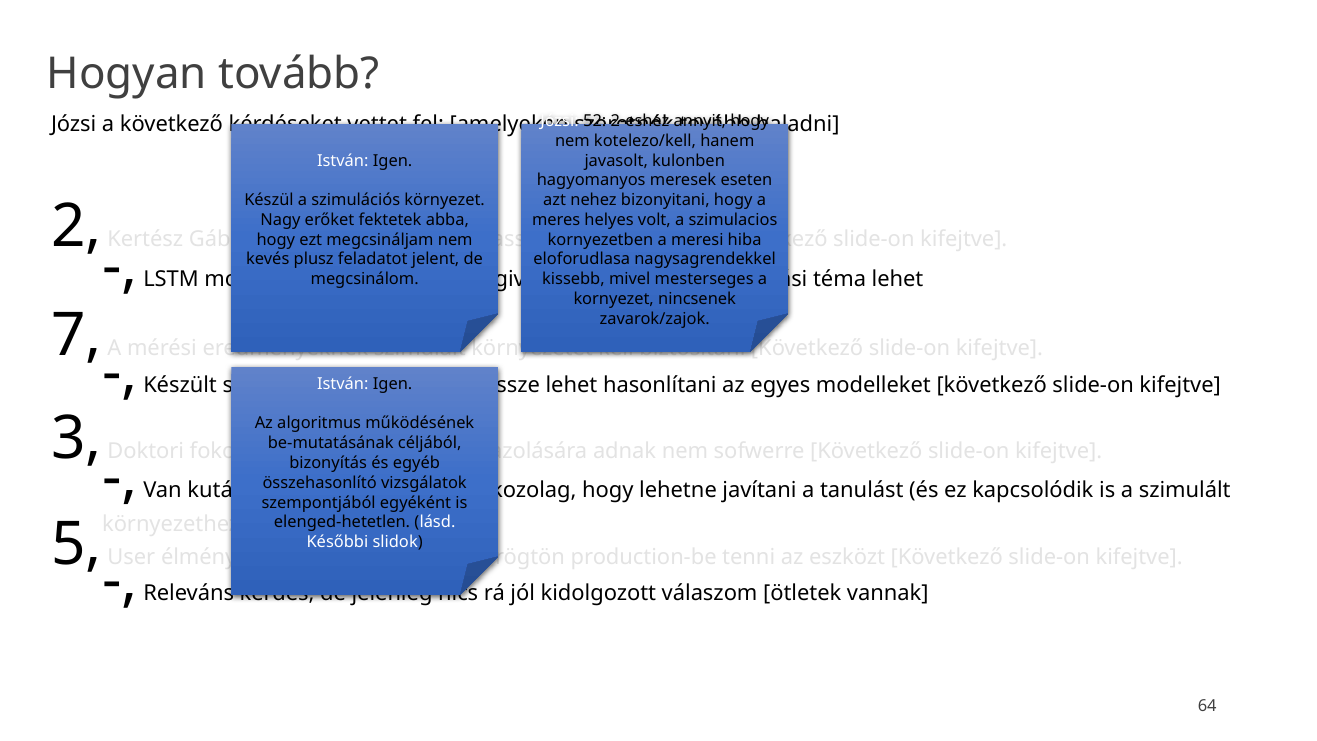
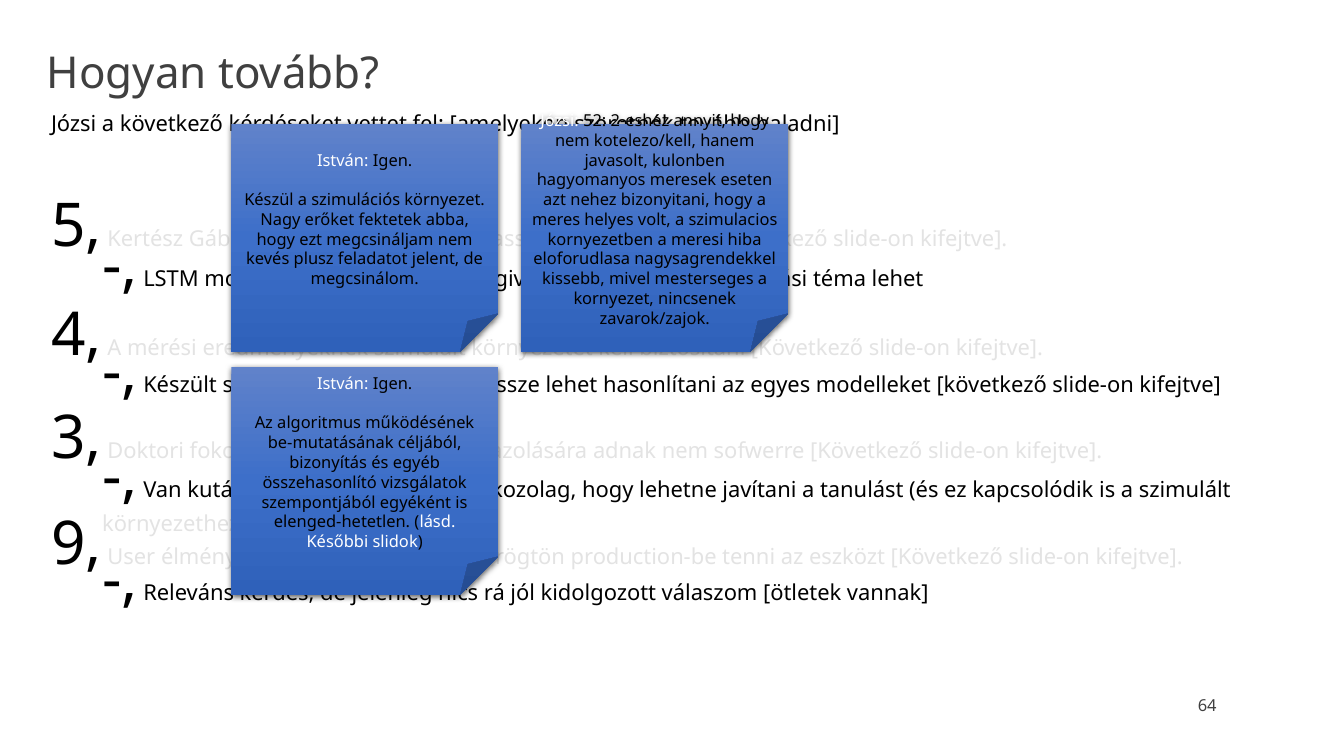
2: 2 -> 5 (76, 227)
7: 7 -> 4 (76, 335)
5: 5 -> 9 (76, 544)
